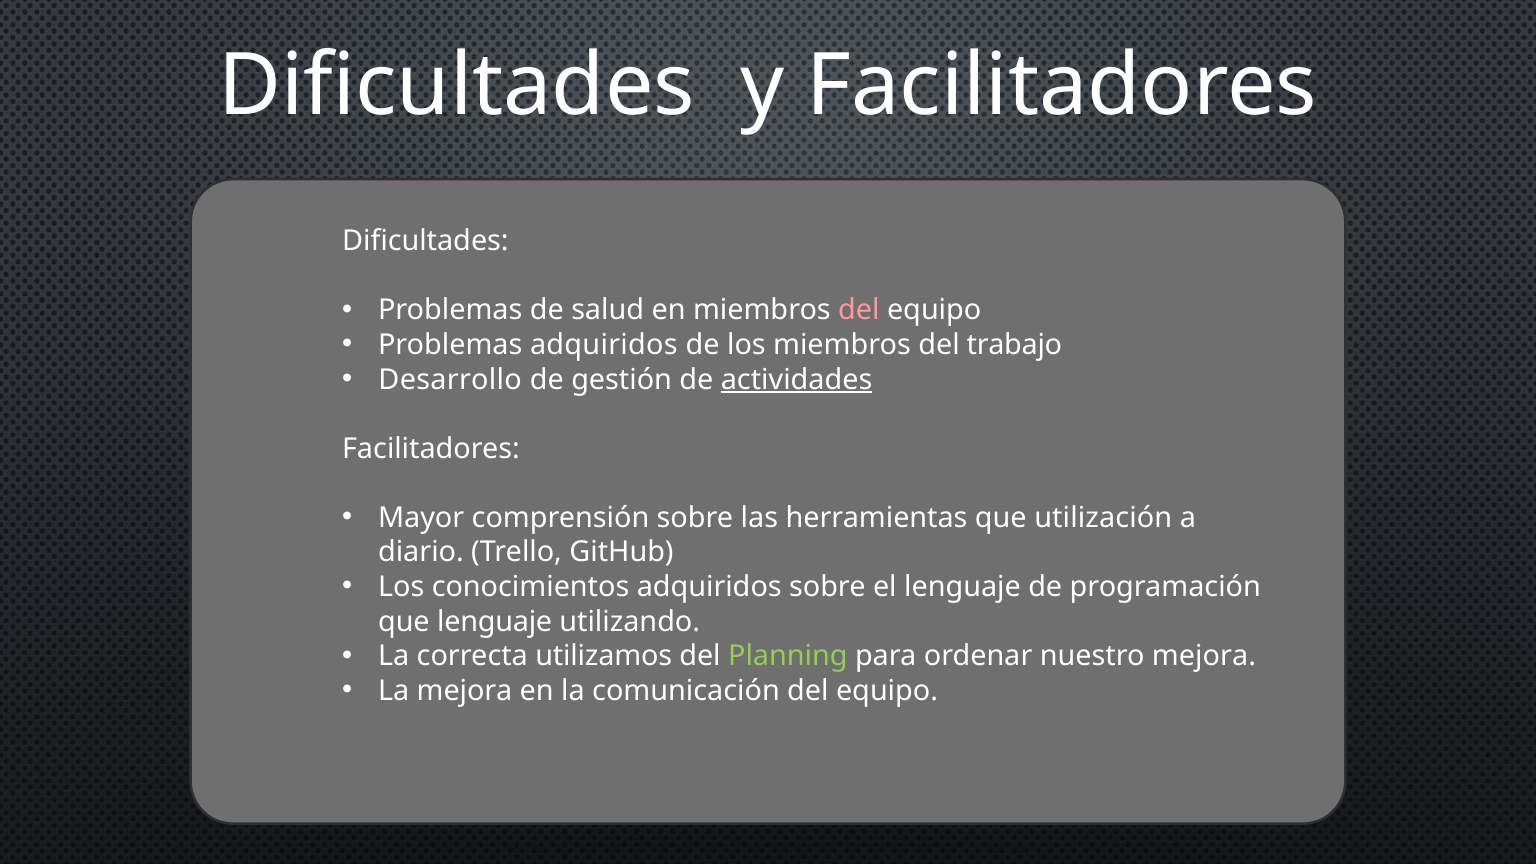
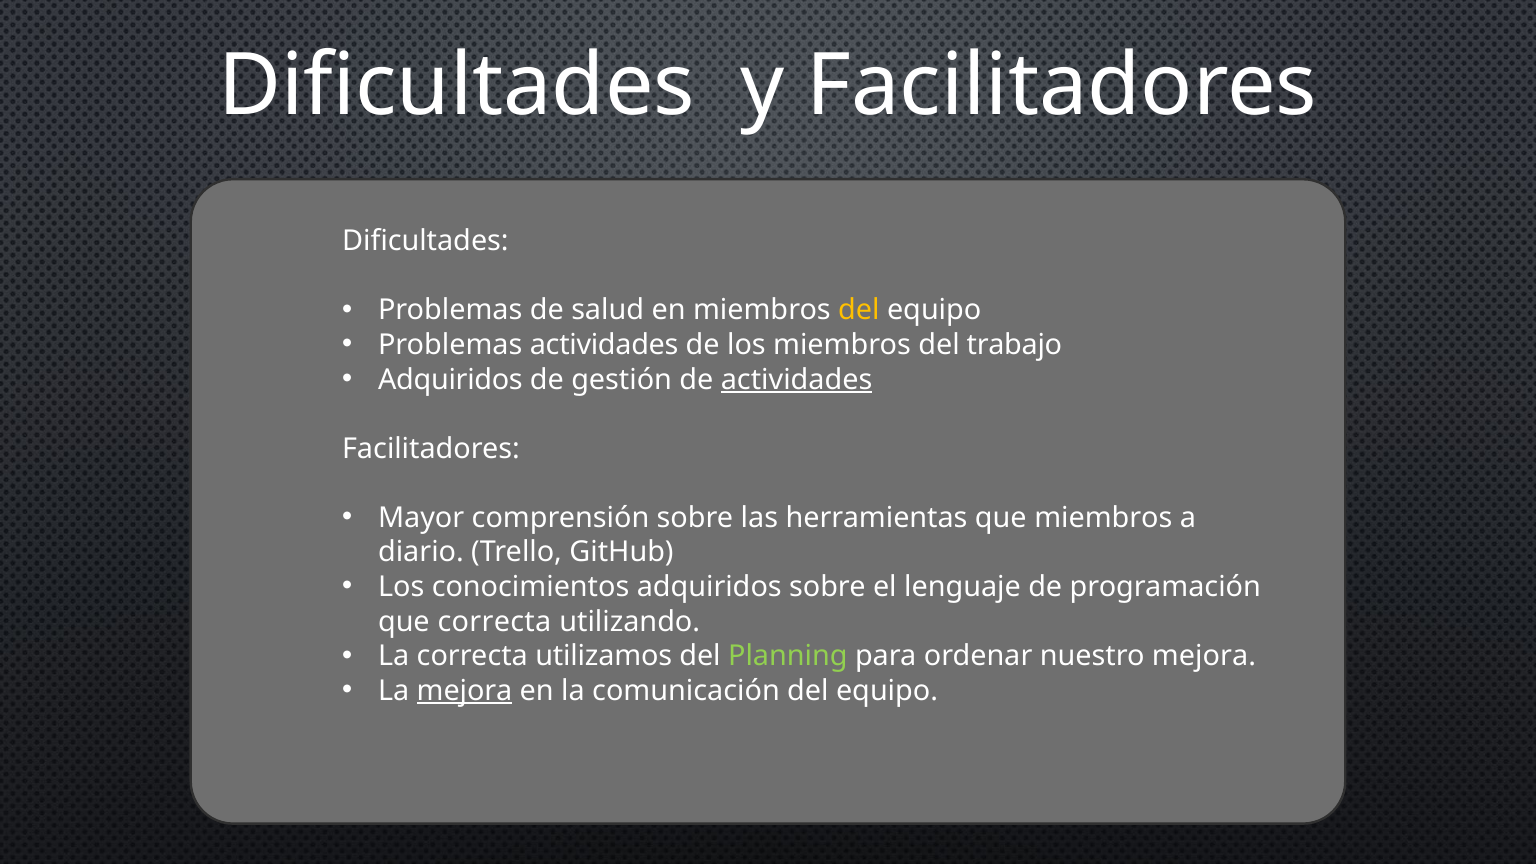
del colour: pink -> yellow (859, 310)
Problemas adquiridos: adquiridos -> actividades (604, 345)
Desarrollo: Desarrollo -> Adquiridos (450, 380)
que utilización: utilización -> miembros (1103, 518)
que lenguaje: lenguaje -> correcta (494, 622)
mejora underline: none -> present (465, 691)
